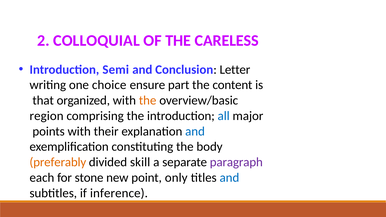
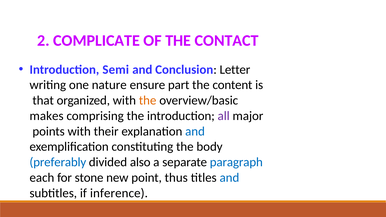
COLLOQUIAL: COLLOQUIAL -> COMPLICATE (97, 40)
CARELESS: CARELESS -> CONTACT (227, 40)
choice: choice -> nature (109, 85)
region: region -> makes (47, 116)
all colour: blue -> purple (224, 116)
preferably colour: orange -> blue (58, 162)
skill: skill -> also (140, 162)
paragraph colour: purple -> blue (236, 162)
only: only -> thus (176, 178)
